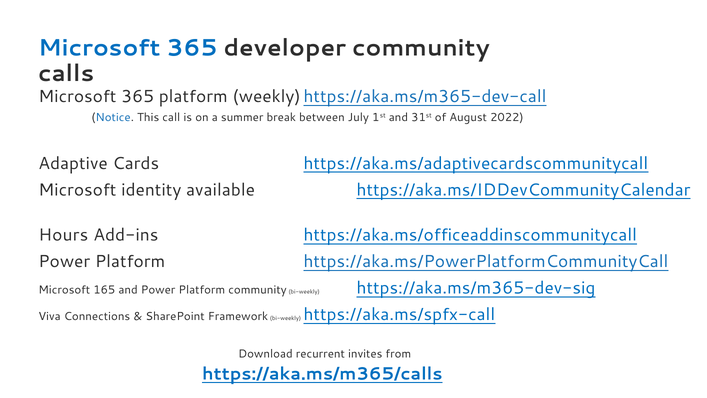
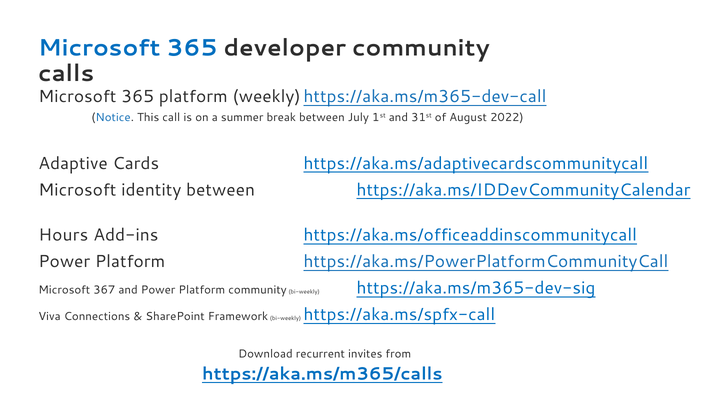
identity available: available -> between (221, 190)
165: 165 -> 367 (104, 290)
